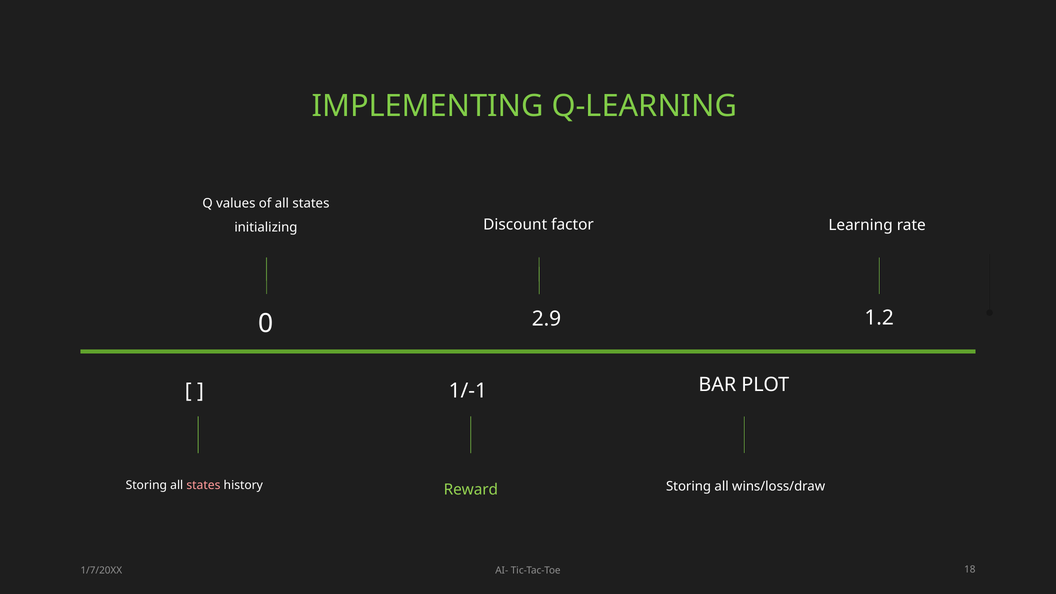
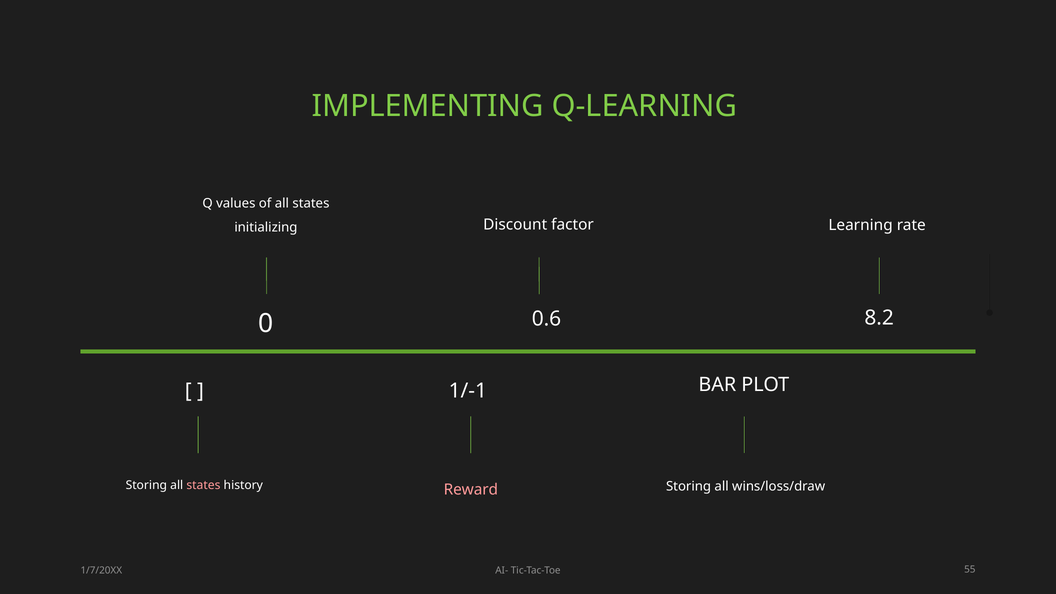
2.9: 2.9 -> 0.6 (546, 319)
1.2: 1.2 -> 8.2 (879, 318)
Reward colour: light green -> pink (471, 489)
18: 18 -> 55 (970, 570)
